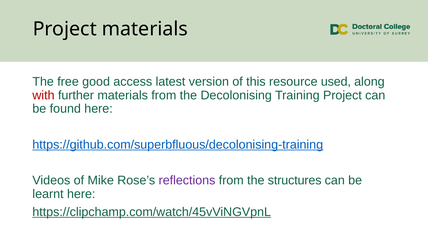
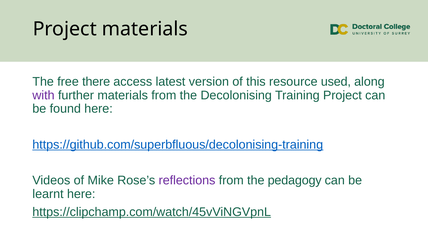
good: good -> there (96, 82)
with colour: red -> purple (43, 95)
structures: structures -> pedagogy (295, 180)
